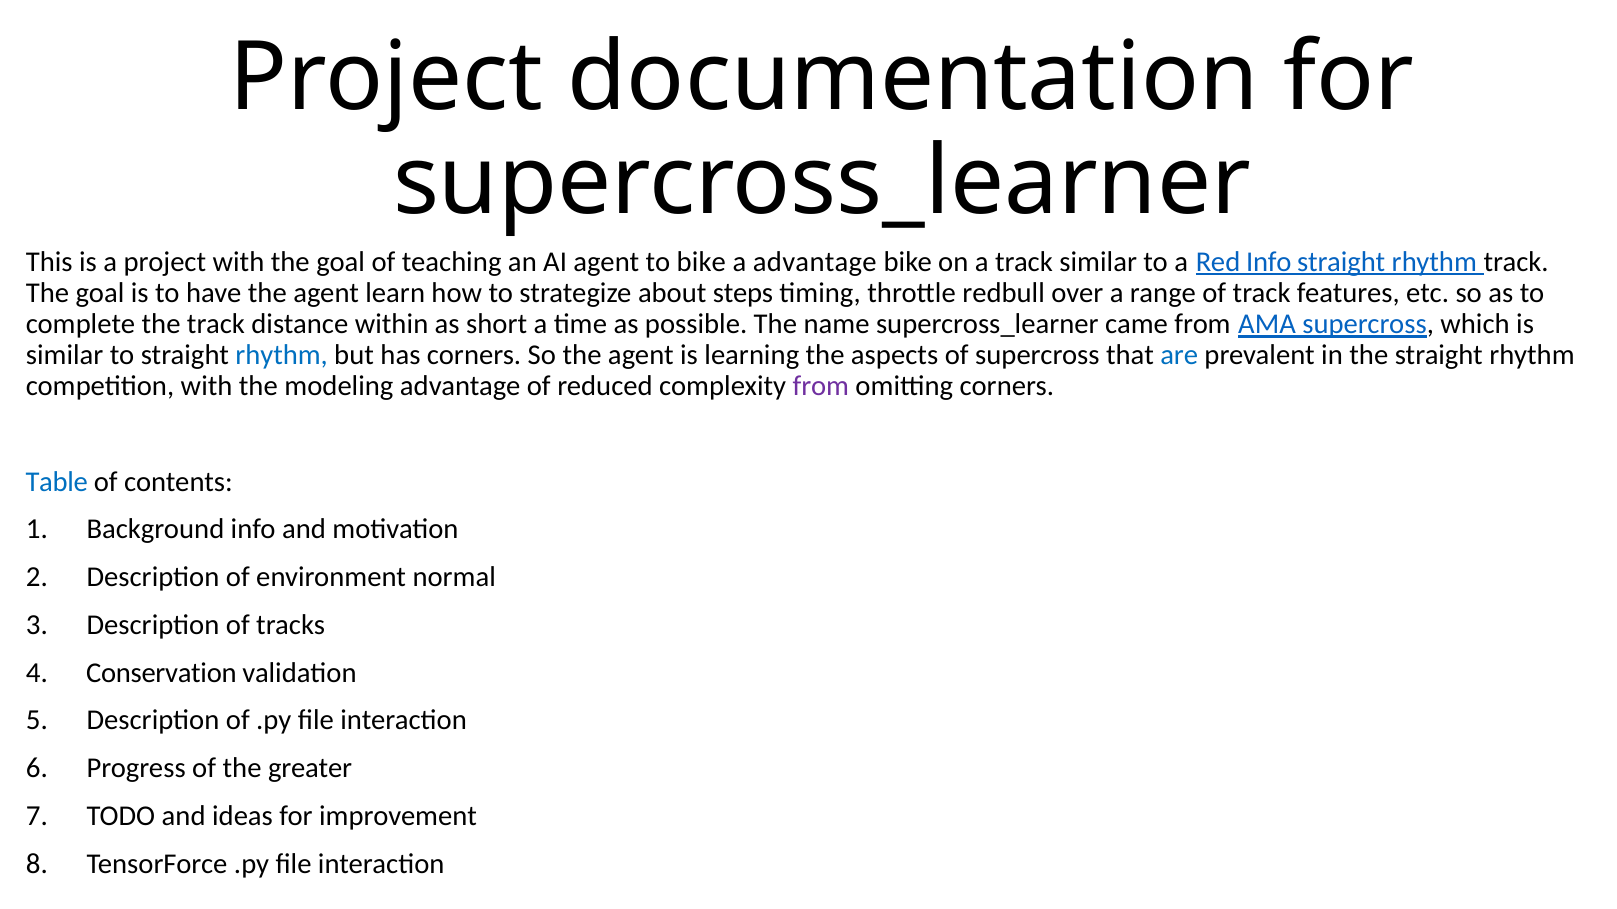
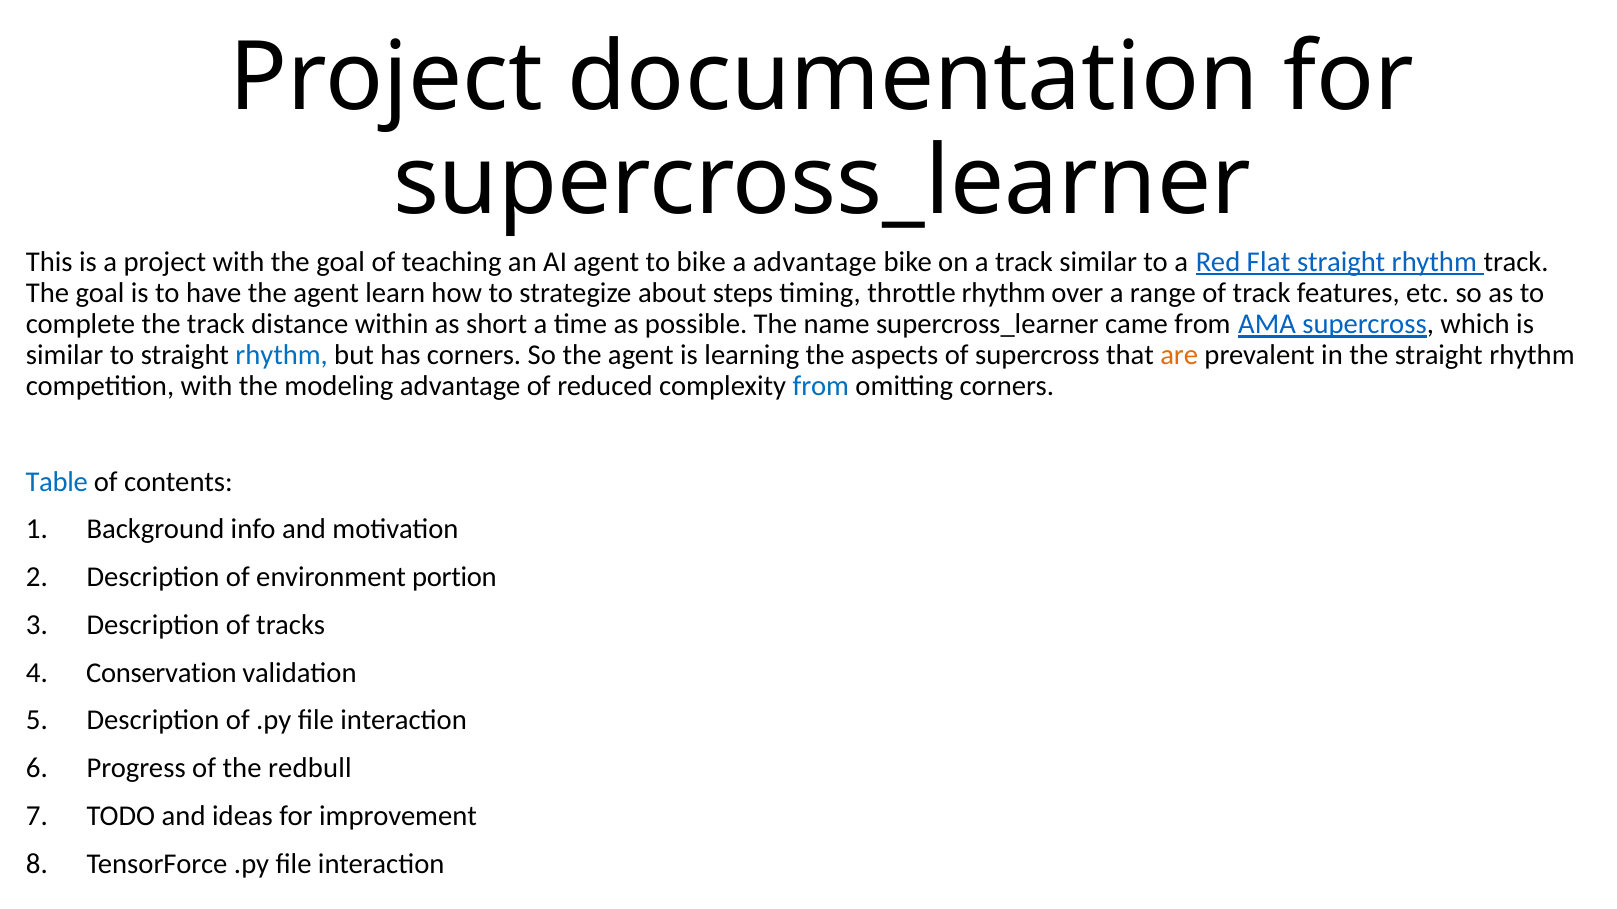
Red Info: Info -> Flat (1269, 262)
throttle redbull: redbull -> rhythm (1004, 293)
are colour: blue -> orange (1179, 355)
from colour: purple -> blue (821, 386)
normal: normal -> portion (454, 577)
greater: greater -> redbull (310, 769)
